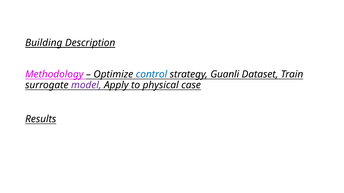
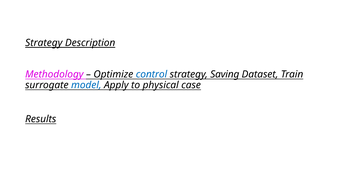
Building: Building -> Strategy (44, 43)
Guanli: Guanli -> Saving (225, 75)
model colour: purple -> blue (86, 85)
